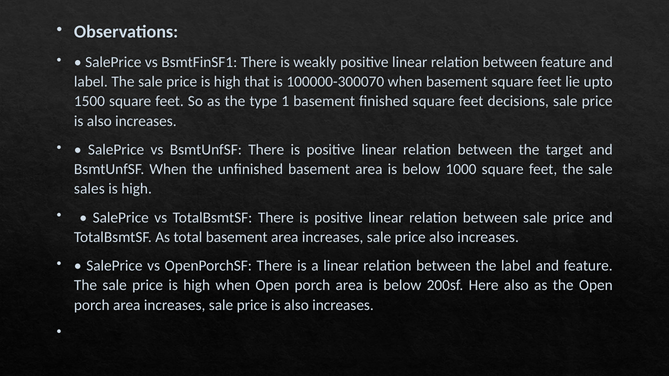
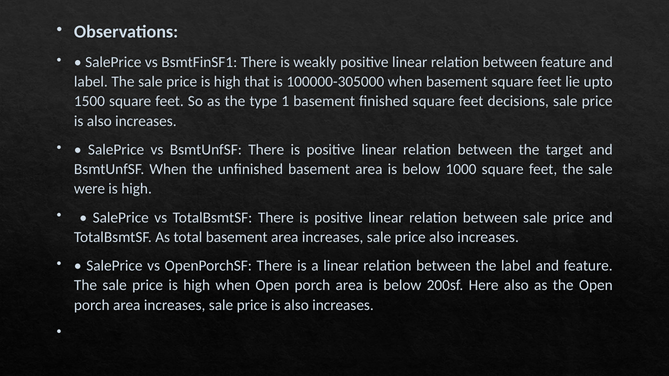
100000-300070: 100000-300070 -> 100000-305000 (335, 82)
sales: sales -> were (90, 189)
